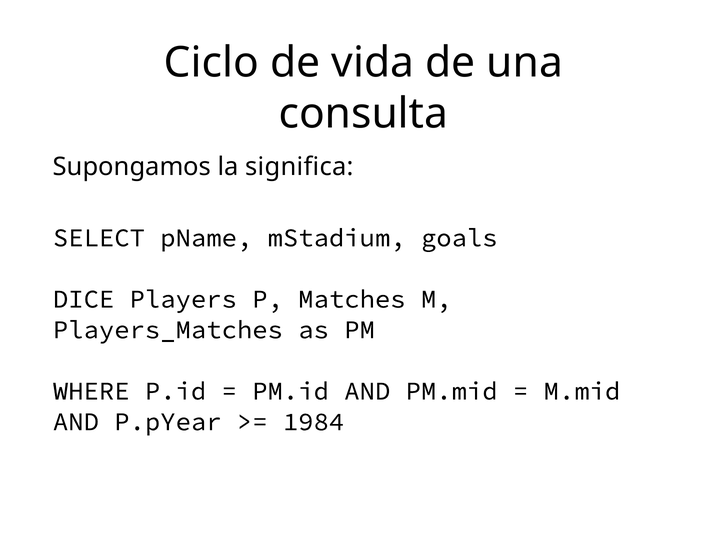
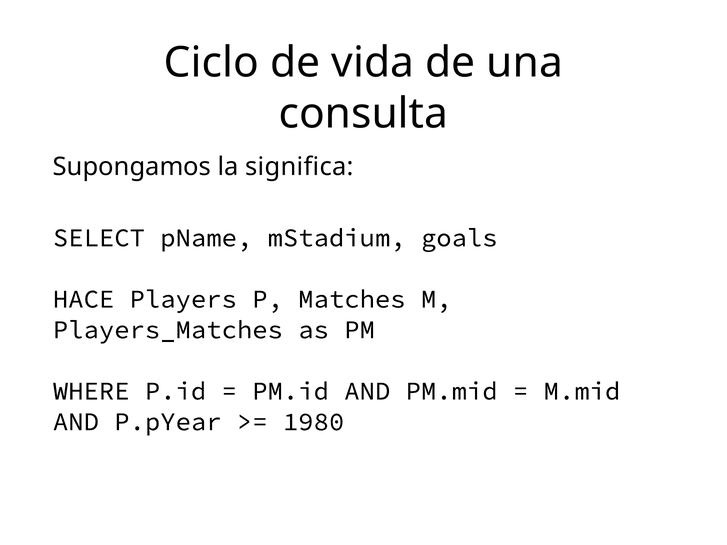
DICE: DICE -> HACE (84, 299)
1984: 1984 -> 1980 (314, 422)
